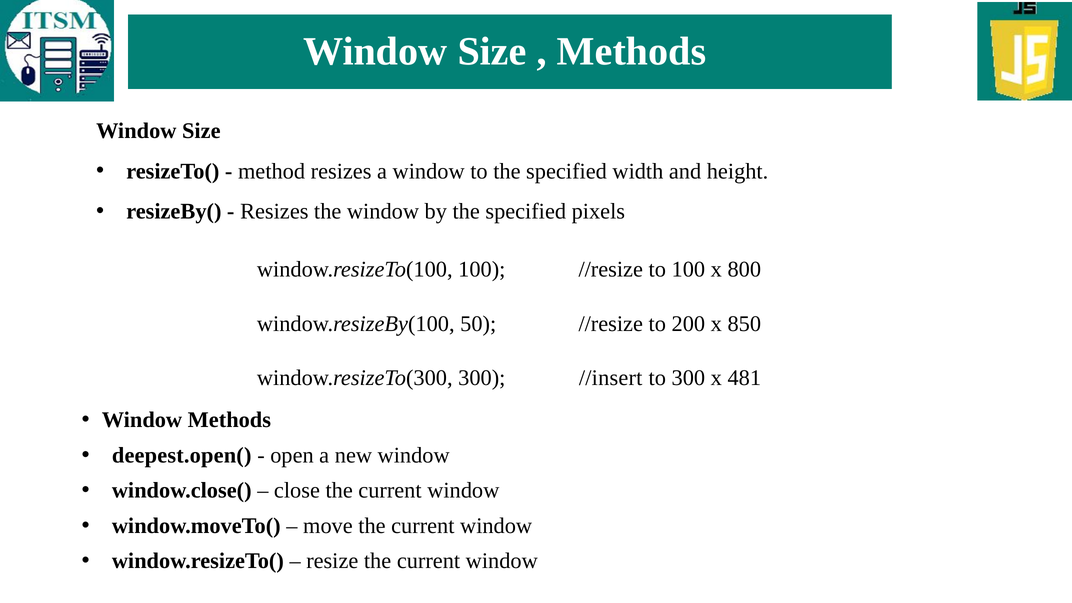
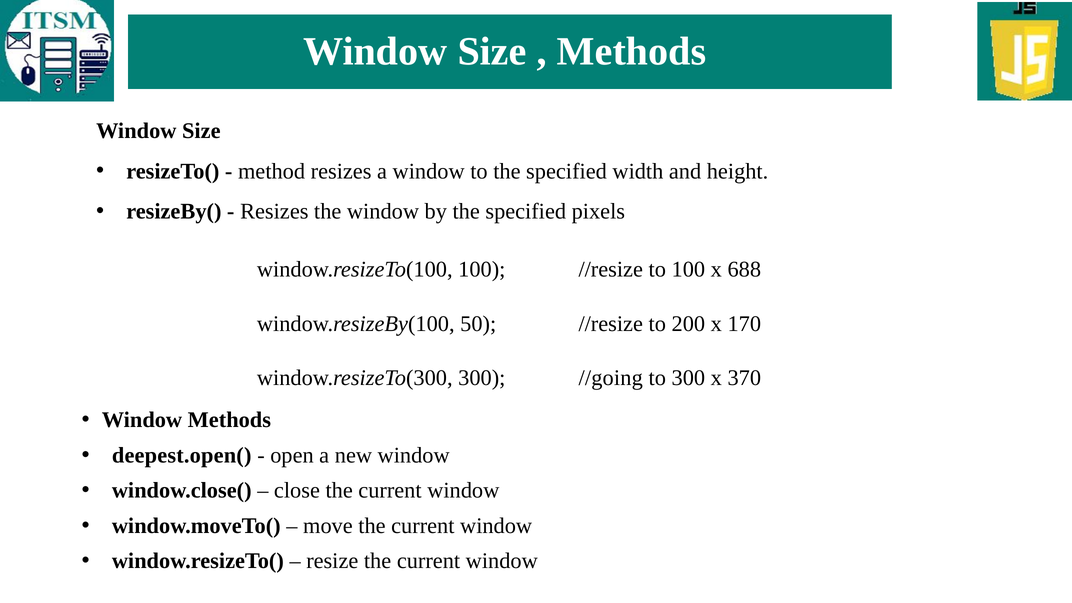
800: 800 -> 688 (744, 270)
850: 850 -> 170 (744, 324)
//insert: //insert -> //going (611, 378)
481: 481 -> 370 (744, 378)
